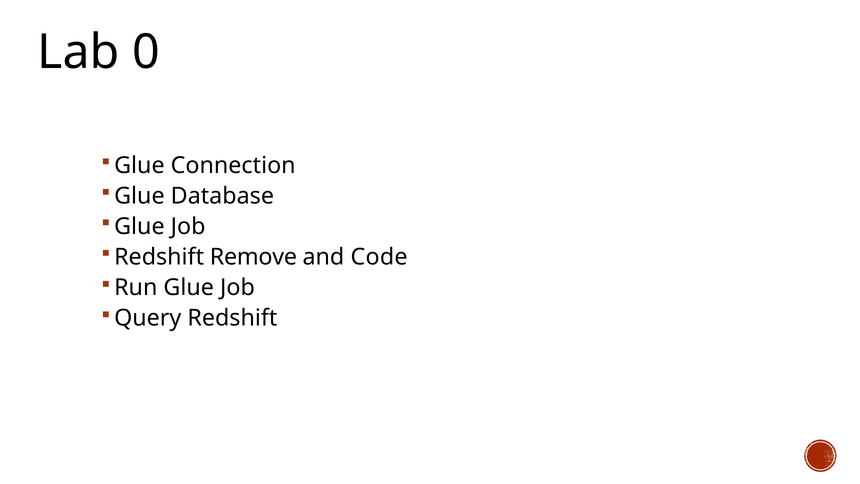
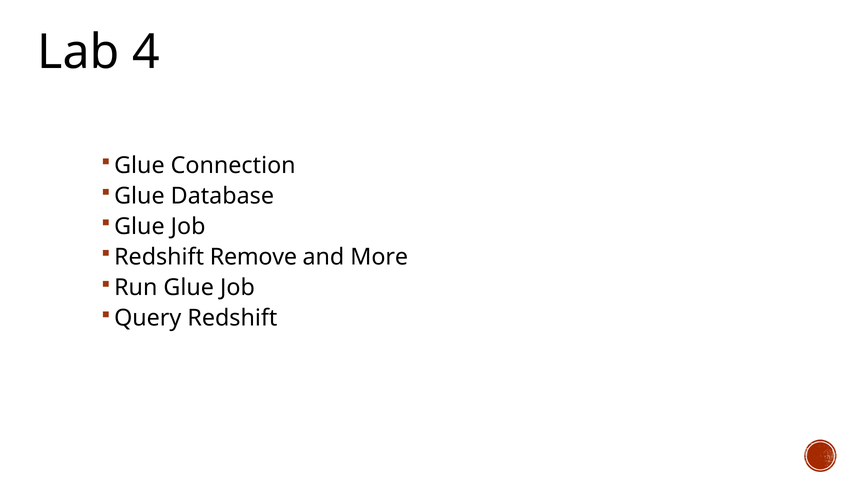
0: 0 -> 4 (146, 52)
Code: Code -> More (379, 257)
